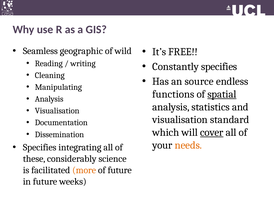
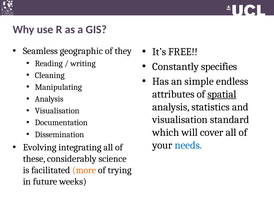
wild: wild -> they (123, 51)
source: source -> simple (199, 82)
functions: functions -> attributes (173, 94)
cover underline: present -> none (212, 133)
needs colour: orange -> blue (188, 145)
Specifies: Specifies -> Evolving (40, 148)
of future: future -> trying (120, 171)
